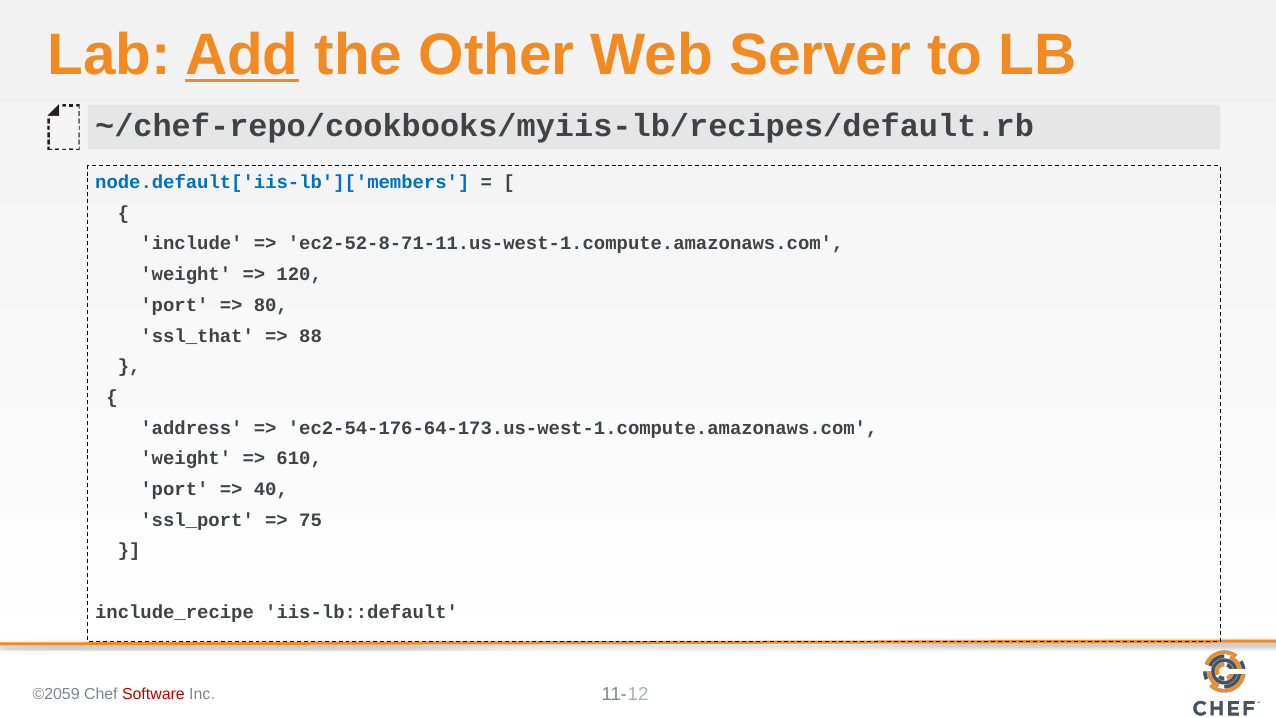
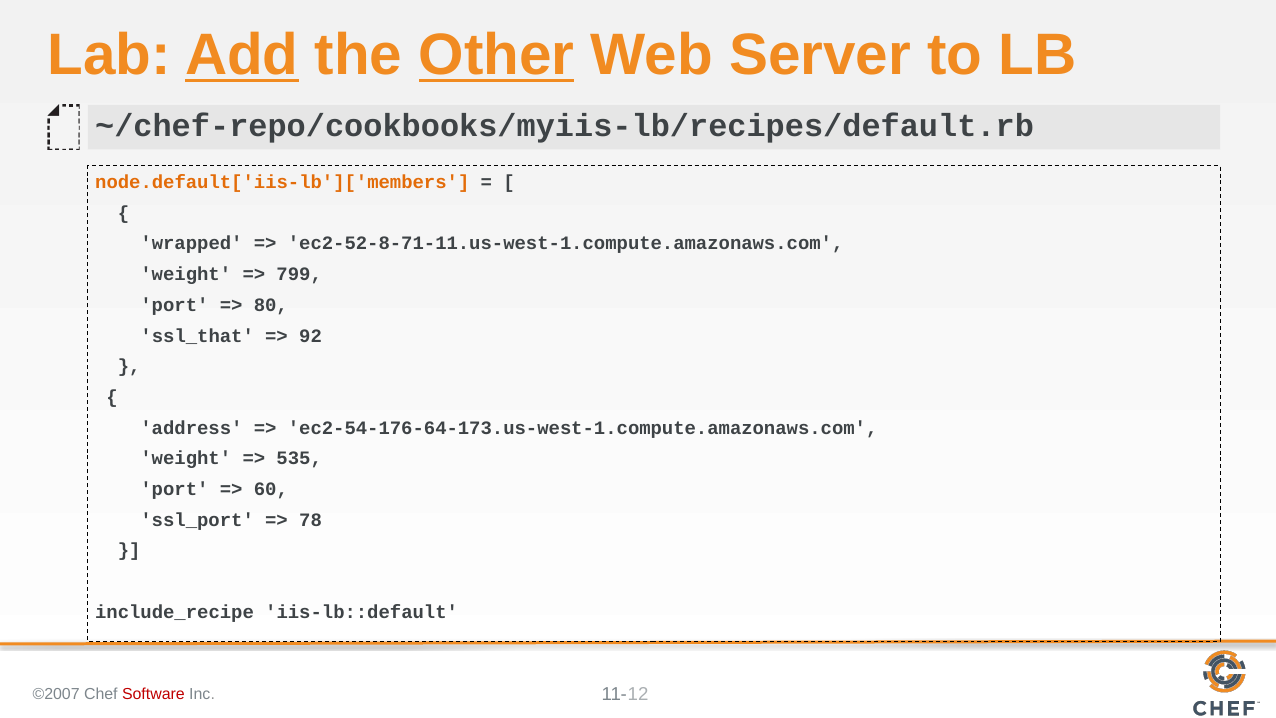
Other underline: none -> present (497, 55)
node.default['iis-lb']['members colour: blue -> orange (282, 182)
include: include -> wrapped (192, 244)
120: 120 -> 799 (299, 274)
88: 88 -> 92 (311, 336)
610: 610 -> 535 (299, 458)
40: 40 -> 60 (271, 489)
75: 75 -> 78 (311, 520)
©2059: ©2059 -> ©2007 (56, 694)
